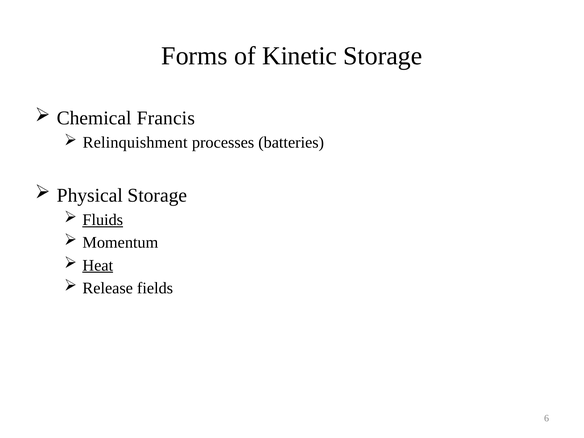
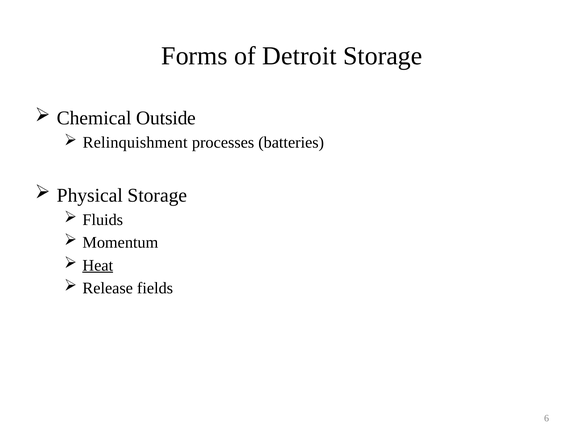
Kinetic: Kinetic -> Detroit (299, 56)
Francis: Francis -> Outside (166, 118)
Fluids underline: present -> none (103, 220)
